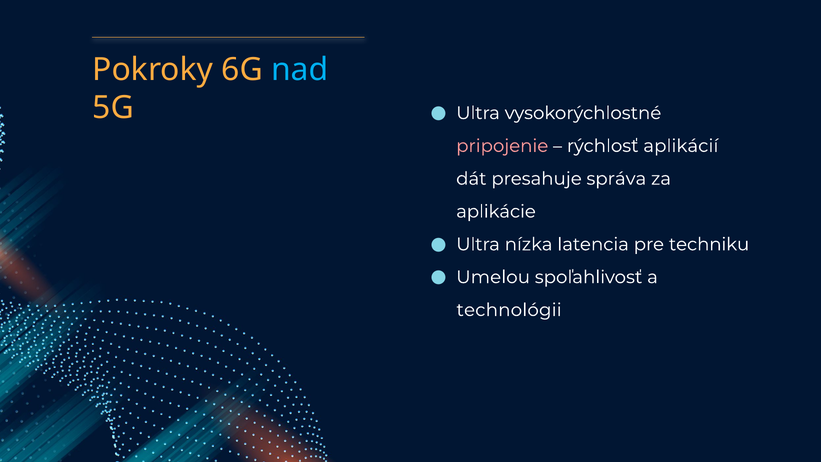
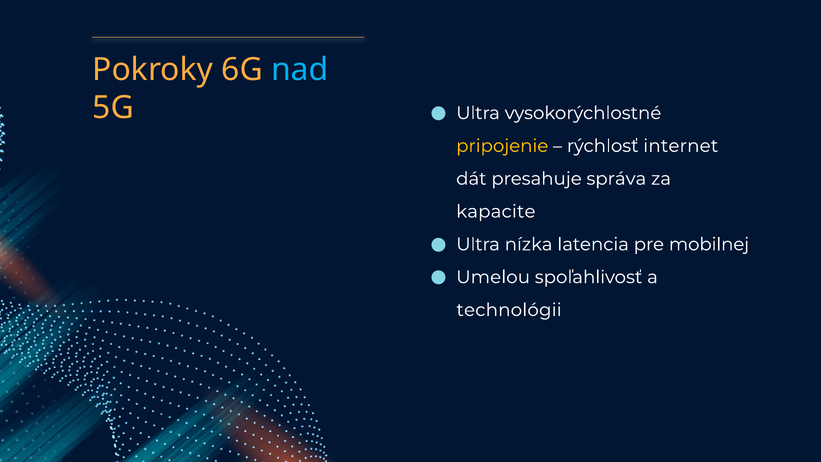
pripojenie colour: pink -> yellow (502, 146)
aplikácií: aplikácií -> internet (681, 146)
aplikácie: aplikácie -> kapacite (496, 211)
techniku: techniku -> mobilnej (709, 244)
